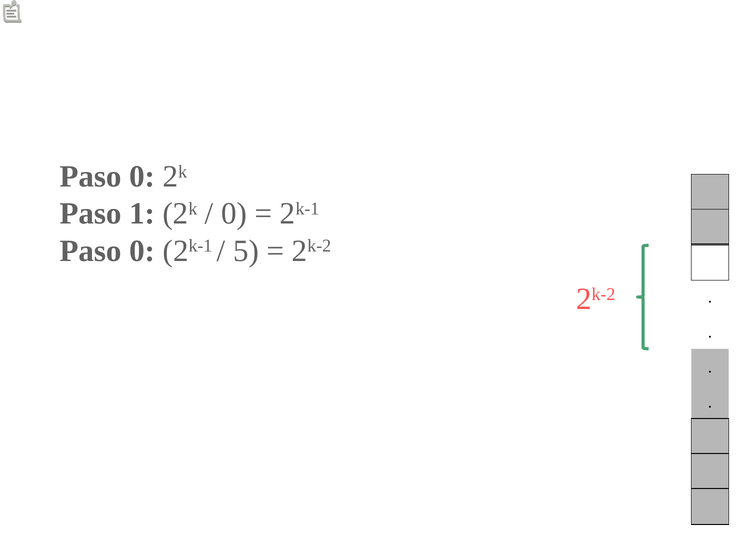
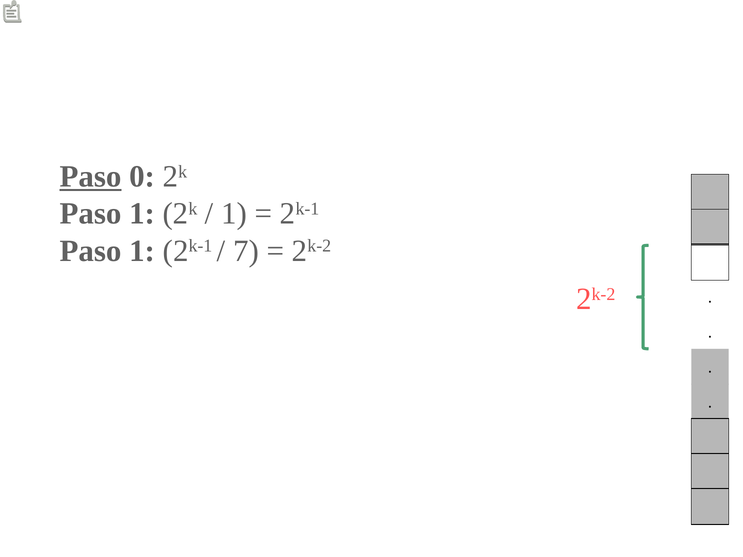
Paso underline: none -> present (91, 177)
0: 0 -> 1 (234, 214)
0: 0 -> 1 (142, 251)
5: 5 -> 7 (246, 251)
